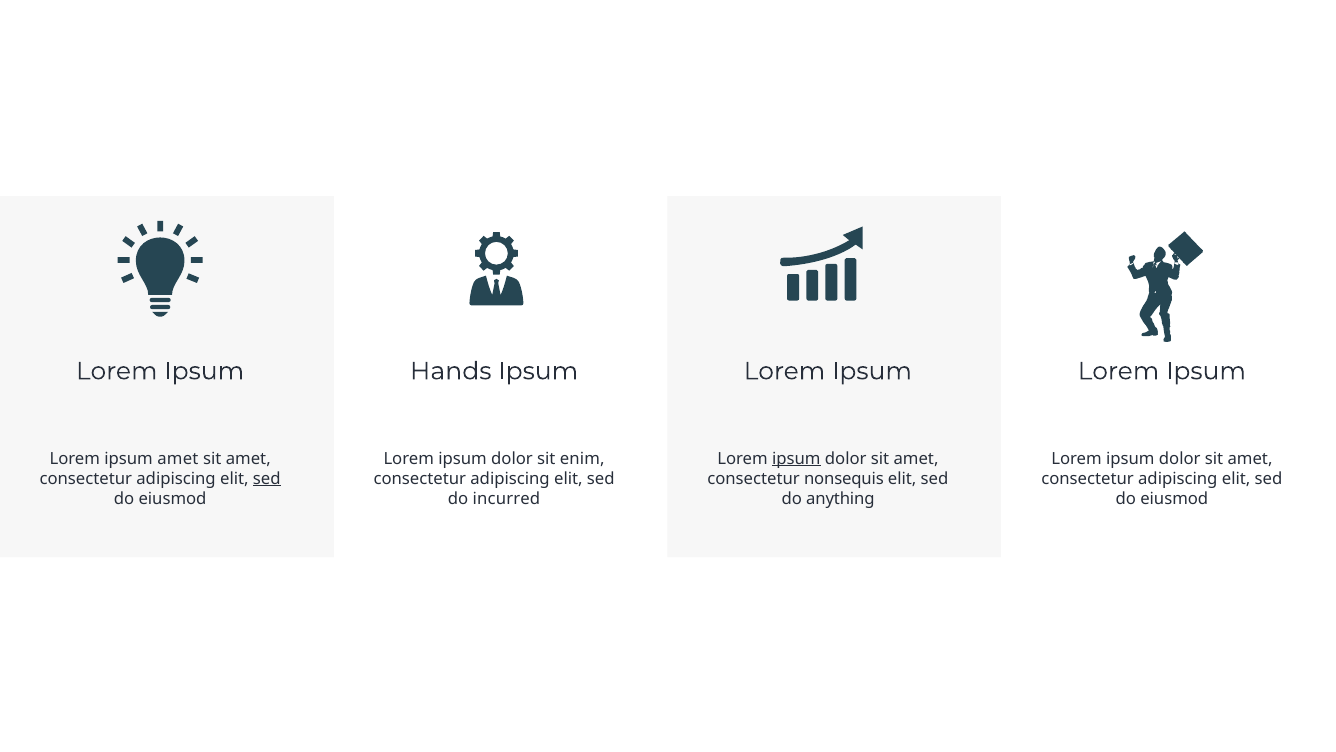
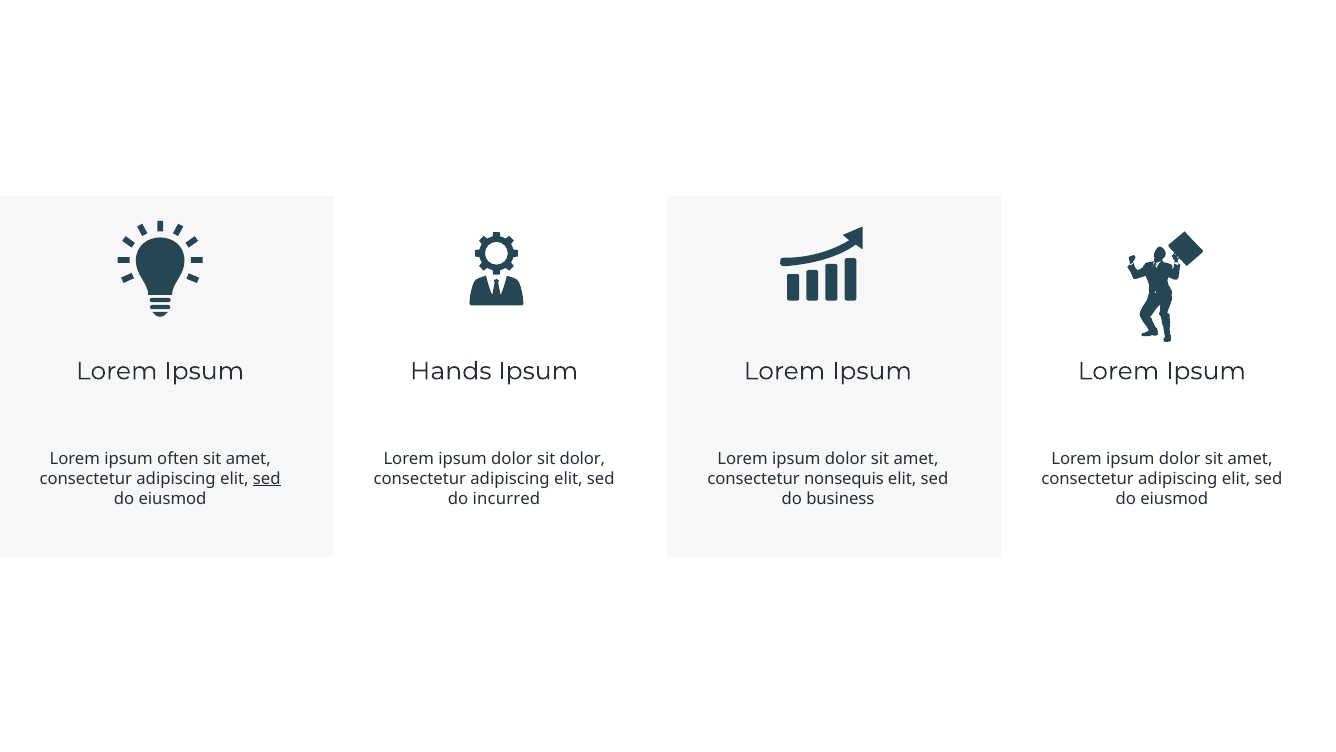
ipsum amet: amet -> often (178, 458)
sit enim: enim -> dolor (582, 458)
ipsum underline: present -> none (796, 458)
anything: anything -> business (840, 498)
